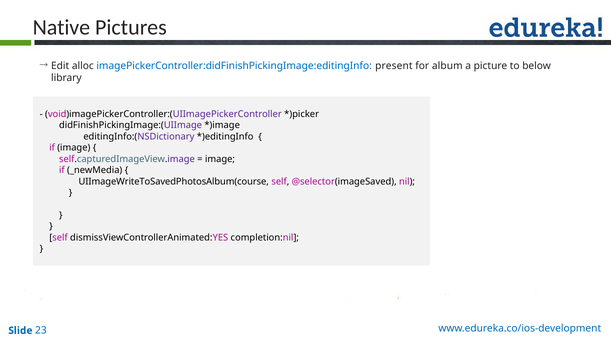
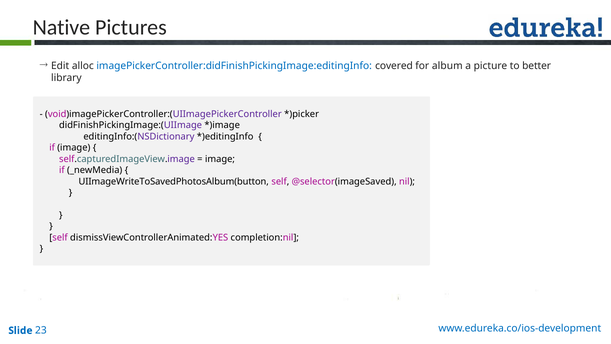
present: present -> covered (394, 66)
below: below -> better (537, 66)
UIImageWriteToSavedPhotosAlbum(course: UIImageWriteToSavedPhotosAlbum(course -> UIImageWriteToSavedPhotosAlbum(button (174, 181)
